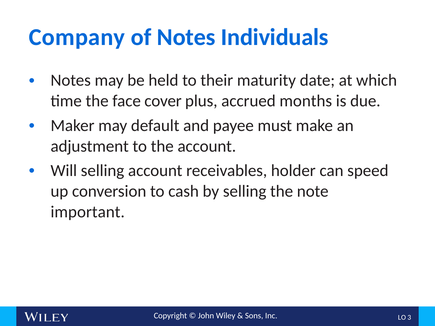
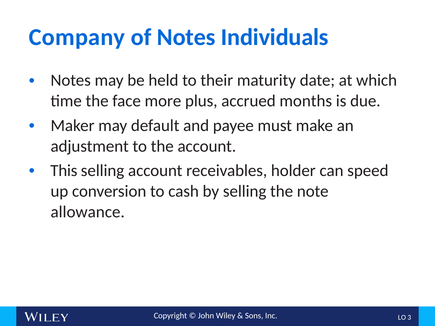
cover: cover -> more (163, 101)
Will: Will -> This (64, 171)
important: important -> allowance (88, 212)
